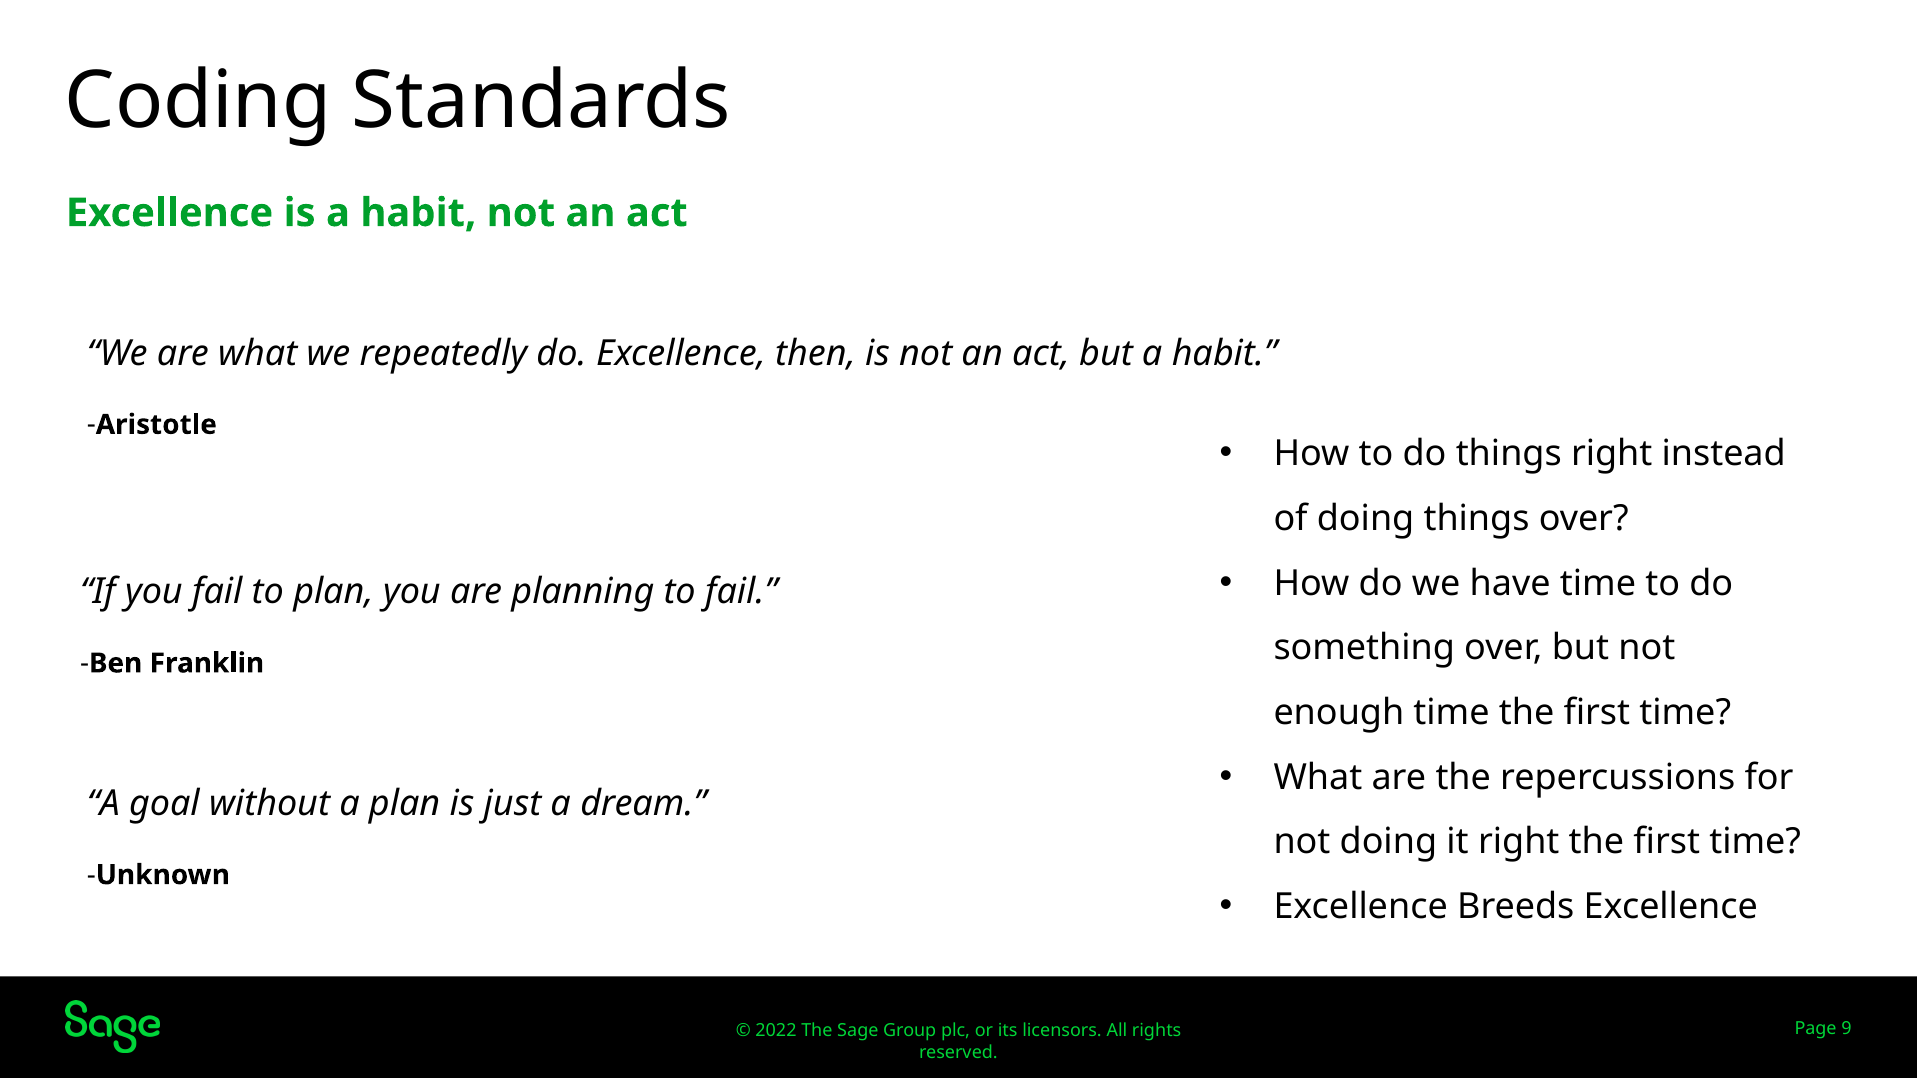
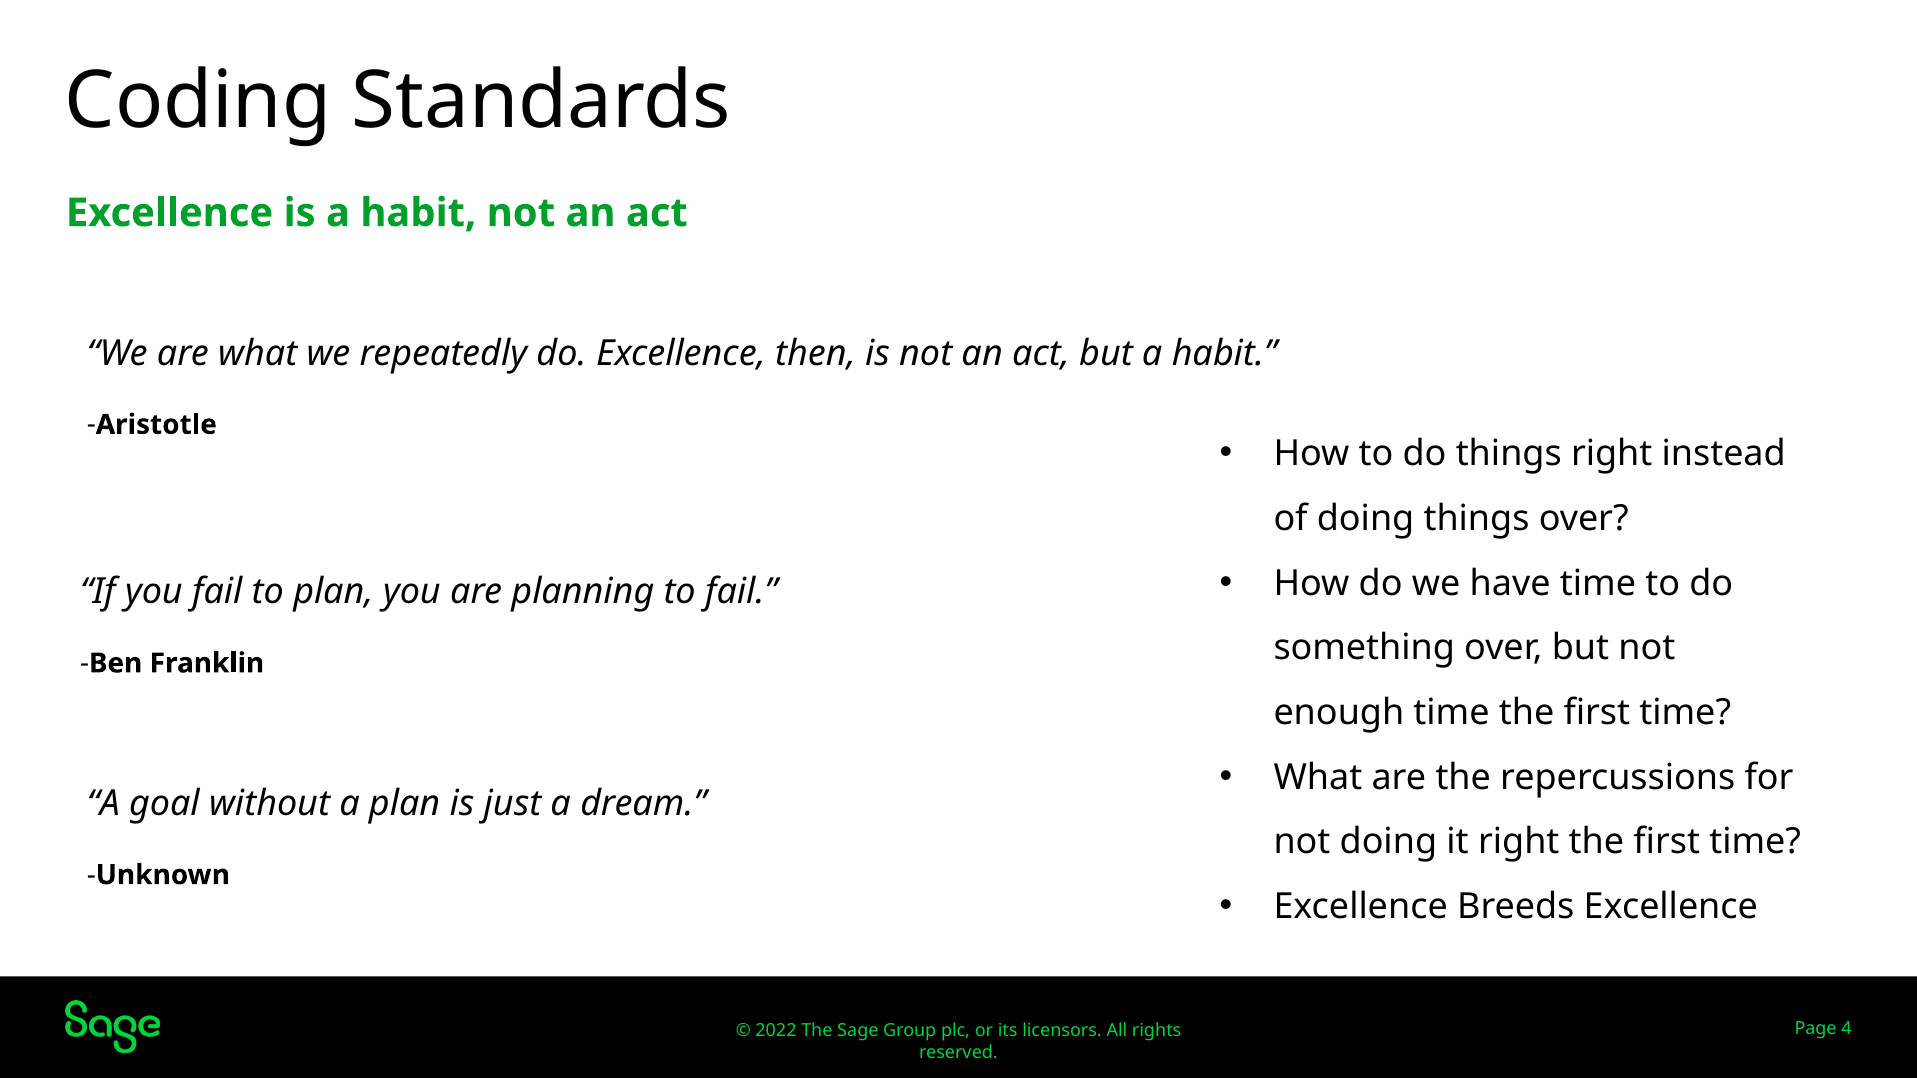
9: 9 -> 4 (1846, 1029)
